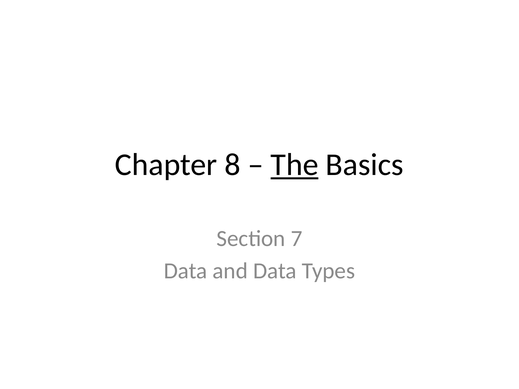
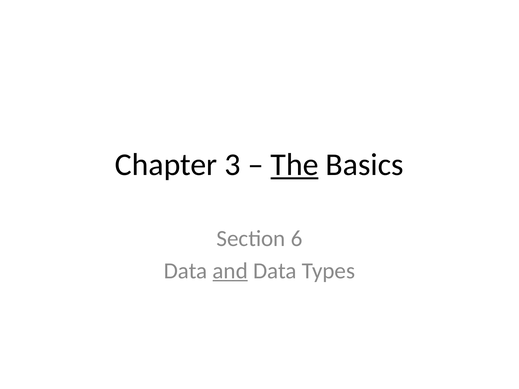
8: 8 -> 3 (233, 165)
7: 7 -> 6 (297, 239)
and underline: none -> present (230, 271)
